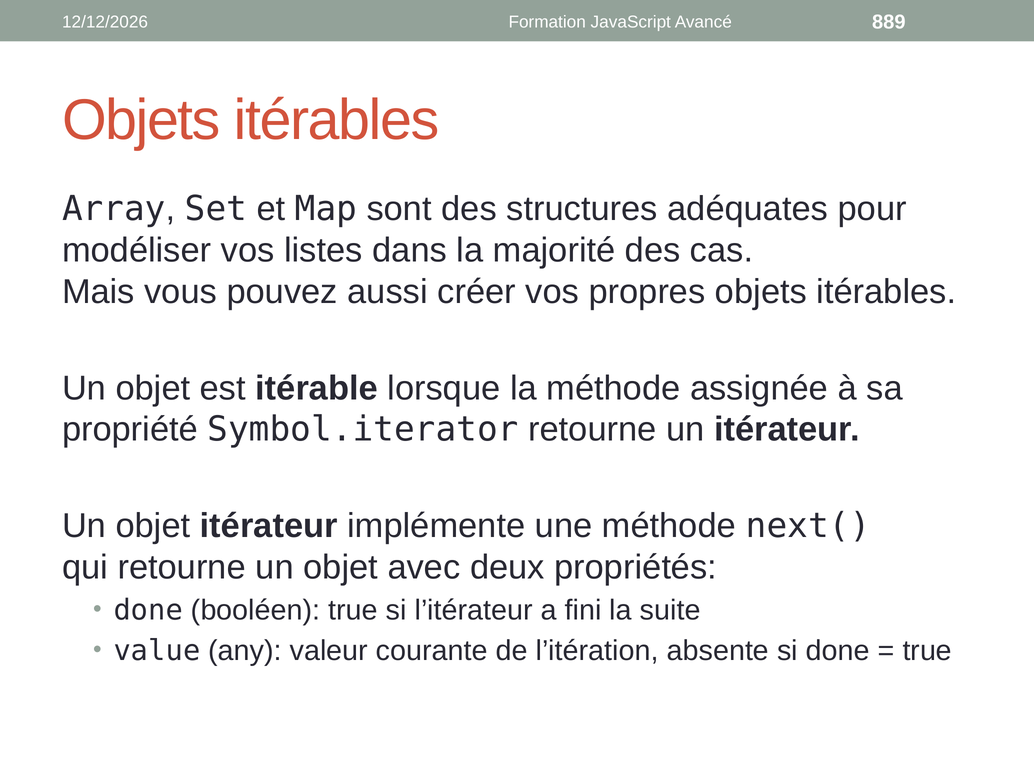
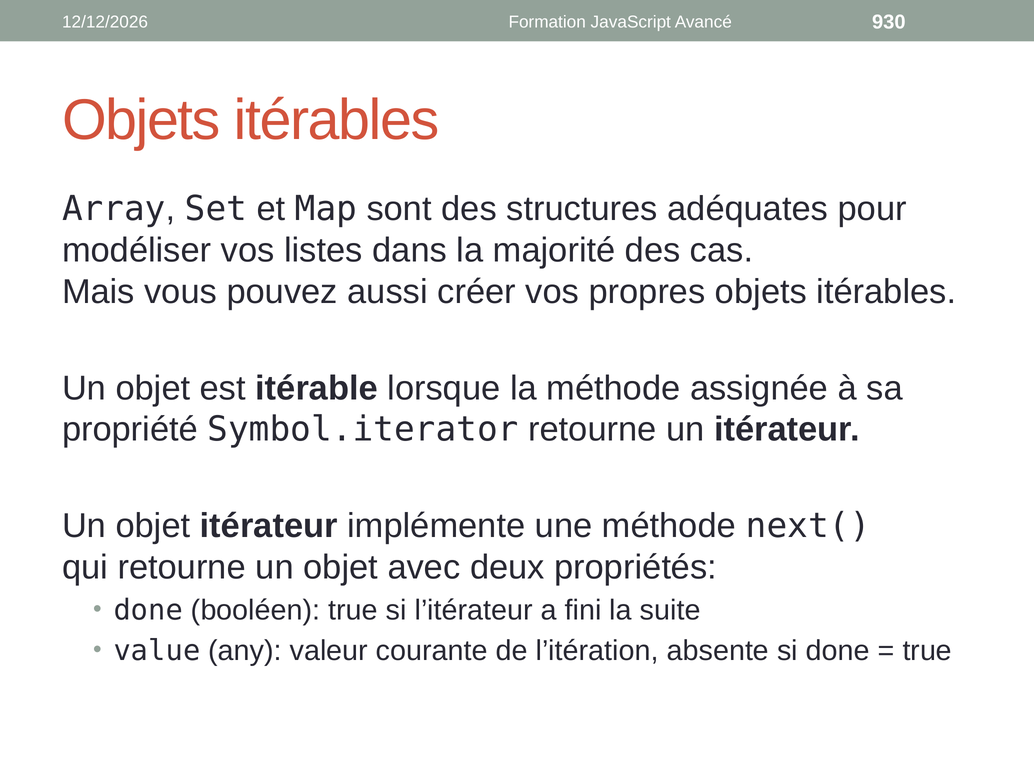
889: 889 -> 930 (889, 22)
